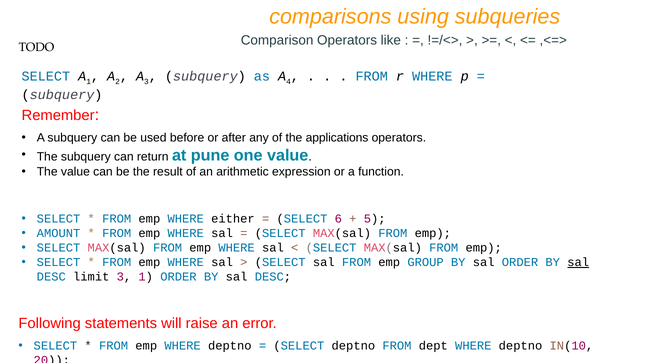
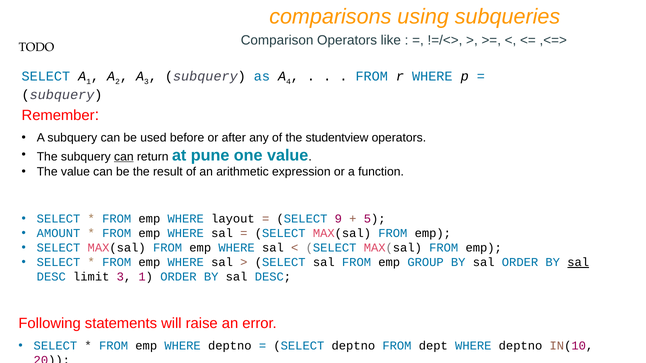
applications: applications -> studentview (337, 138)
can underline: none -> present (124, 157)
either: either -> layout (233, 219)
6: 6 -> 9 (338, 219)
